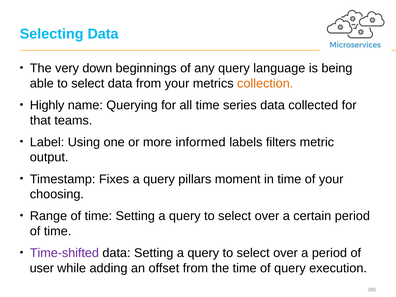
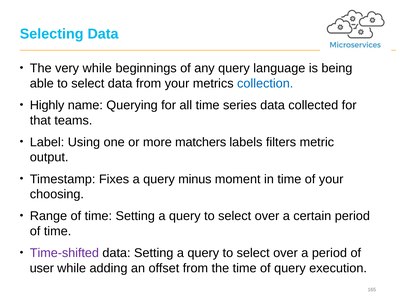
very down: down -> while (97, 68)
collection colour: orange -> blue (265, 83)
informed: informed -> matchers (201, 142)
pillars: pillars -> minus (195, 179)
